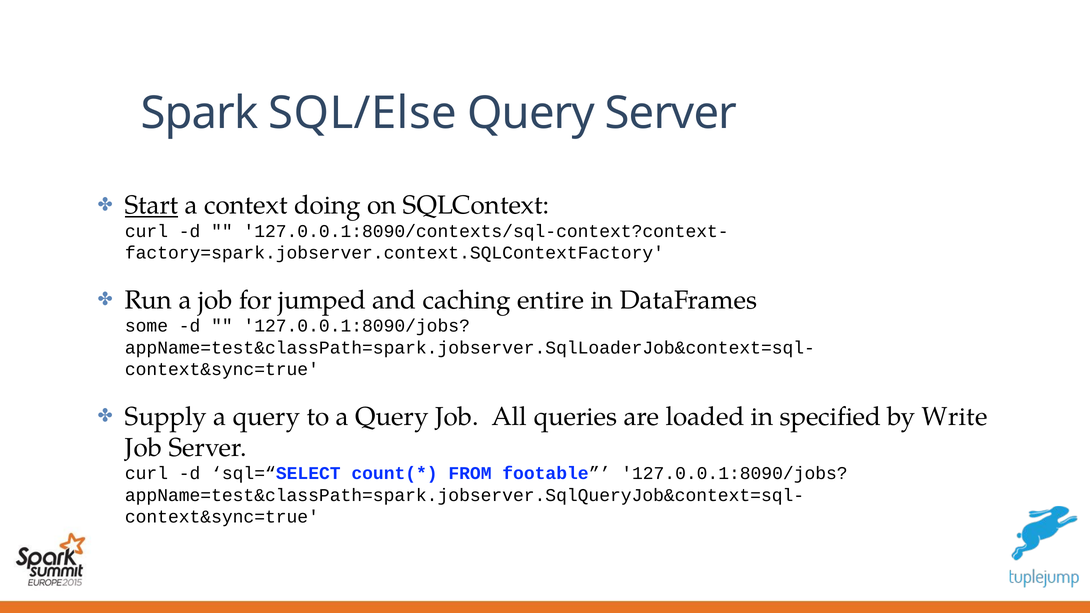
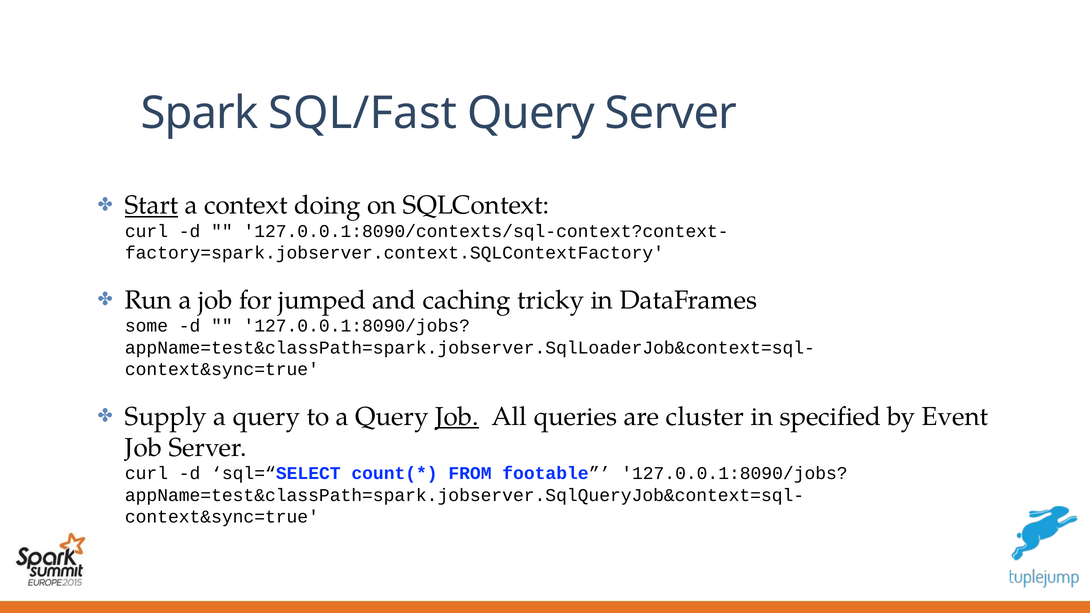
SQL/Else: SQL/Else -> SQL/Fast (363, 113)
entire: entire -> tricky (551, 300)
Job underline: none -> present (457, 417)
loaded: loaded -> cluster (705, 417)
Write: Write -> Event (955, 417)
